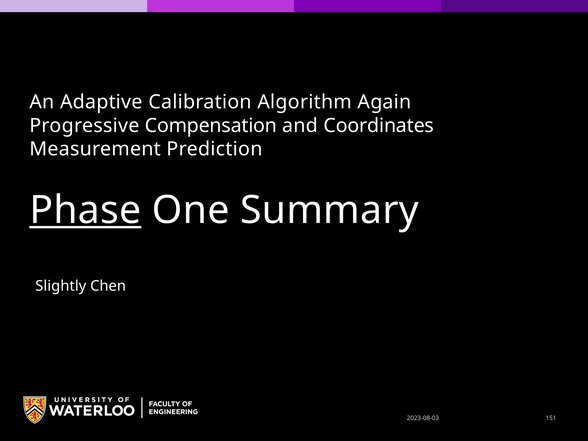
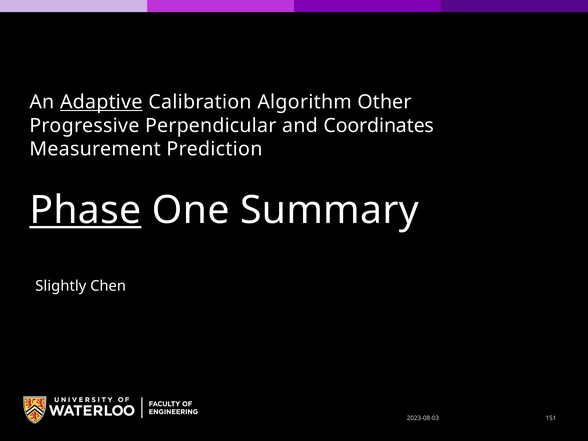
Adaptive underline: none -> present (101, 102)
Again: Again -> Other (384, 102)
Compensation: Compensation -> Perpendicular (211, 126)
